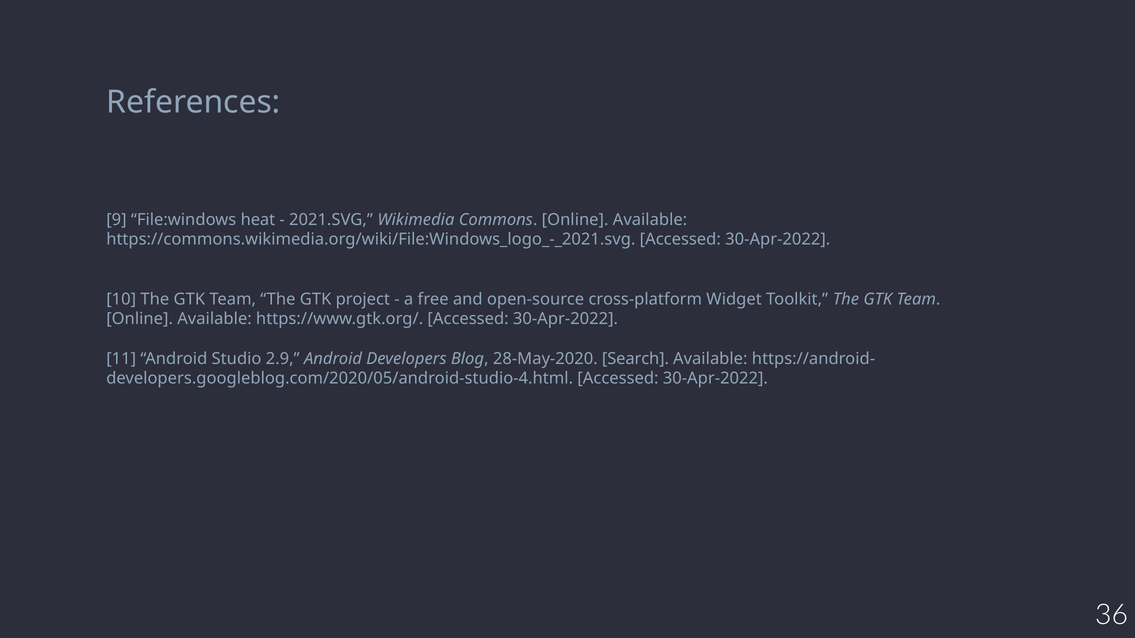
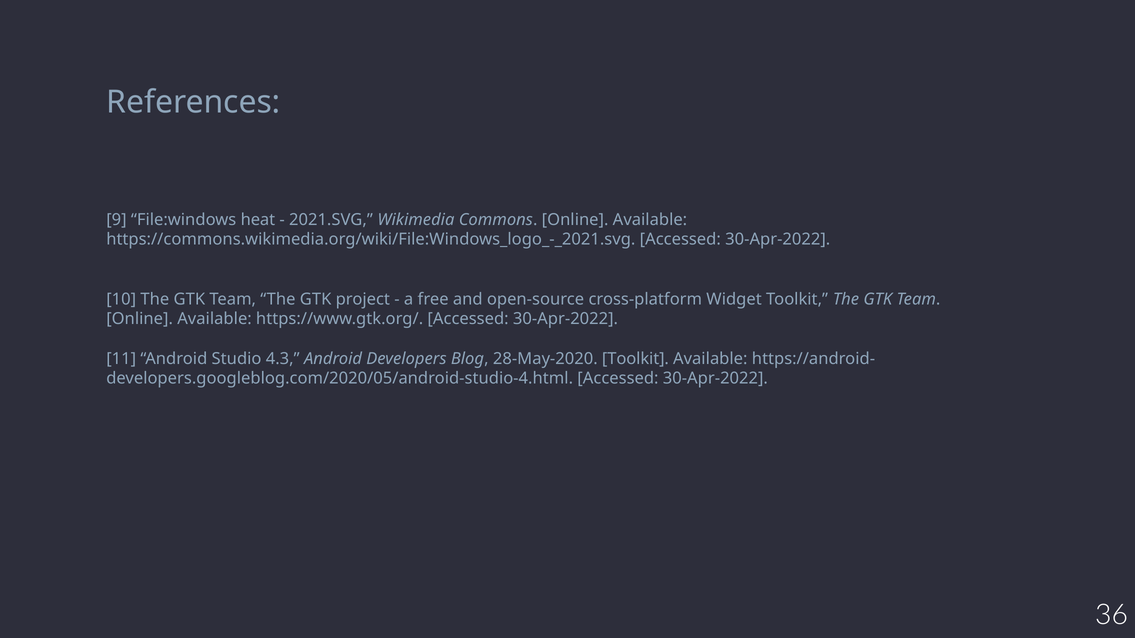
2.9: 2.9 -> 4.3 (283, 359)
28-May-2020 Search: Search -> Toolkit (635, 359)
